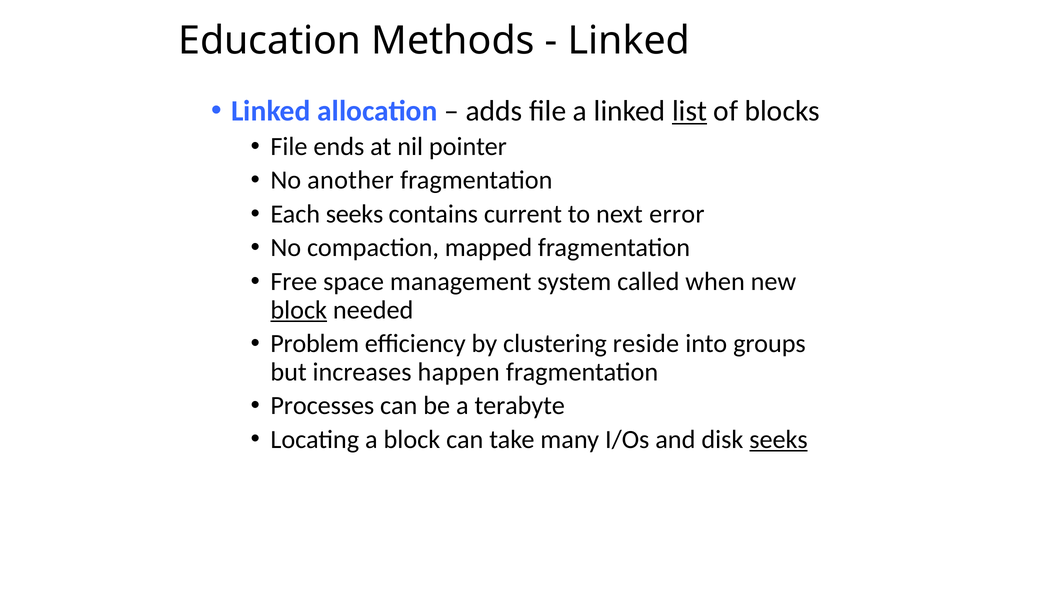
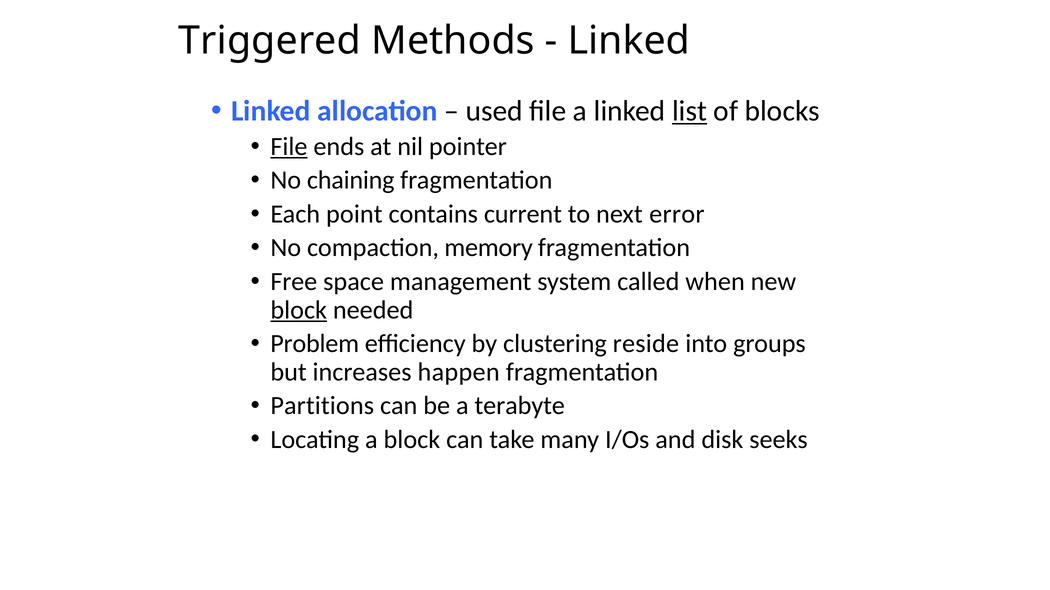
Education: Education -> Triggered (270, 41)
adds: adds -> used (494, 111)
File underline: none -> present (289, 147)
another: another -> chaining (351, 180)
Each seeks: seeks -> point (354, 214)
mapped: mapped -> memory (489, 248)
Processes: Processes -> Partitions (322, 406)
seeks underline: present -> none (778, 440)
